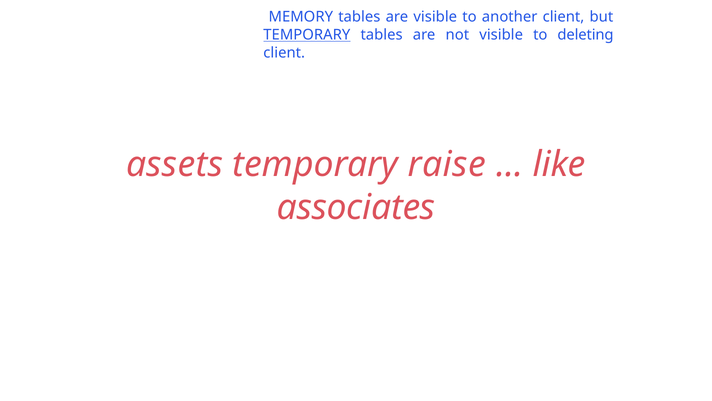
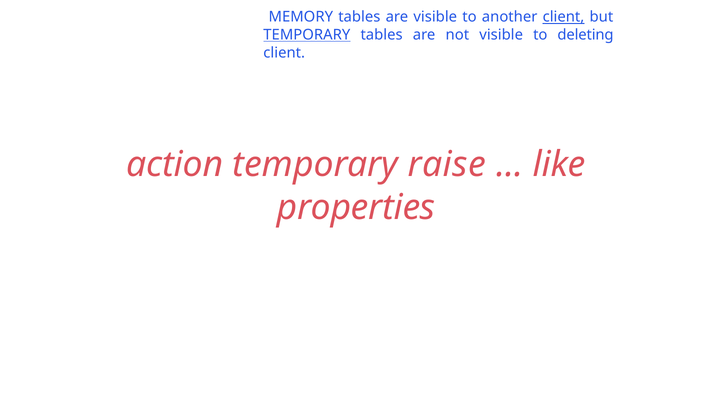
client underline: none -> present (563, 17)
assets: assets -> action (175, 164)
associates: associates -> properties (356, 207)
